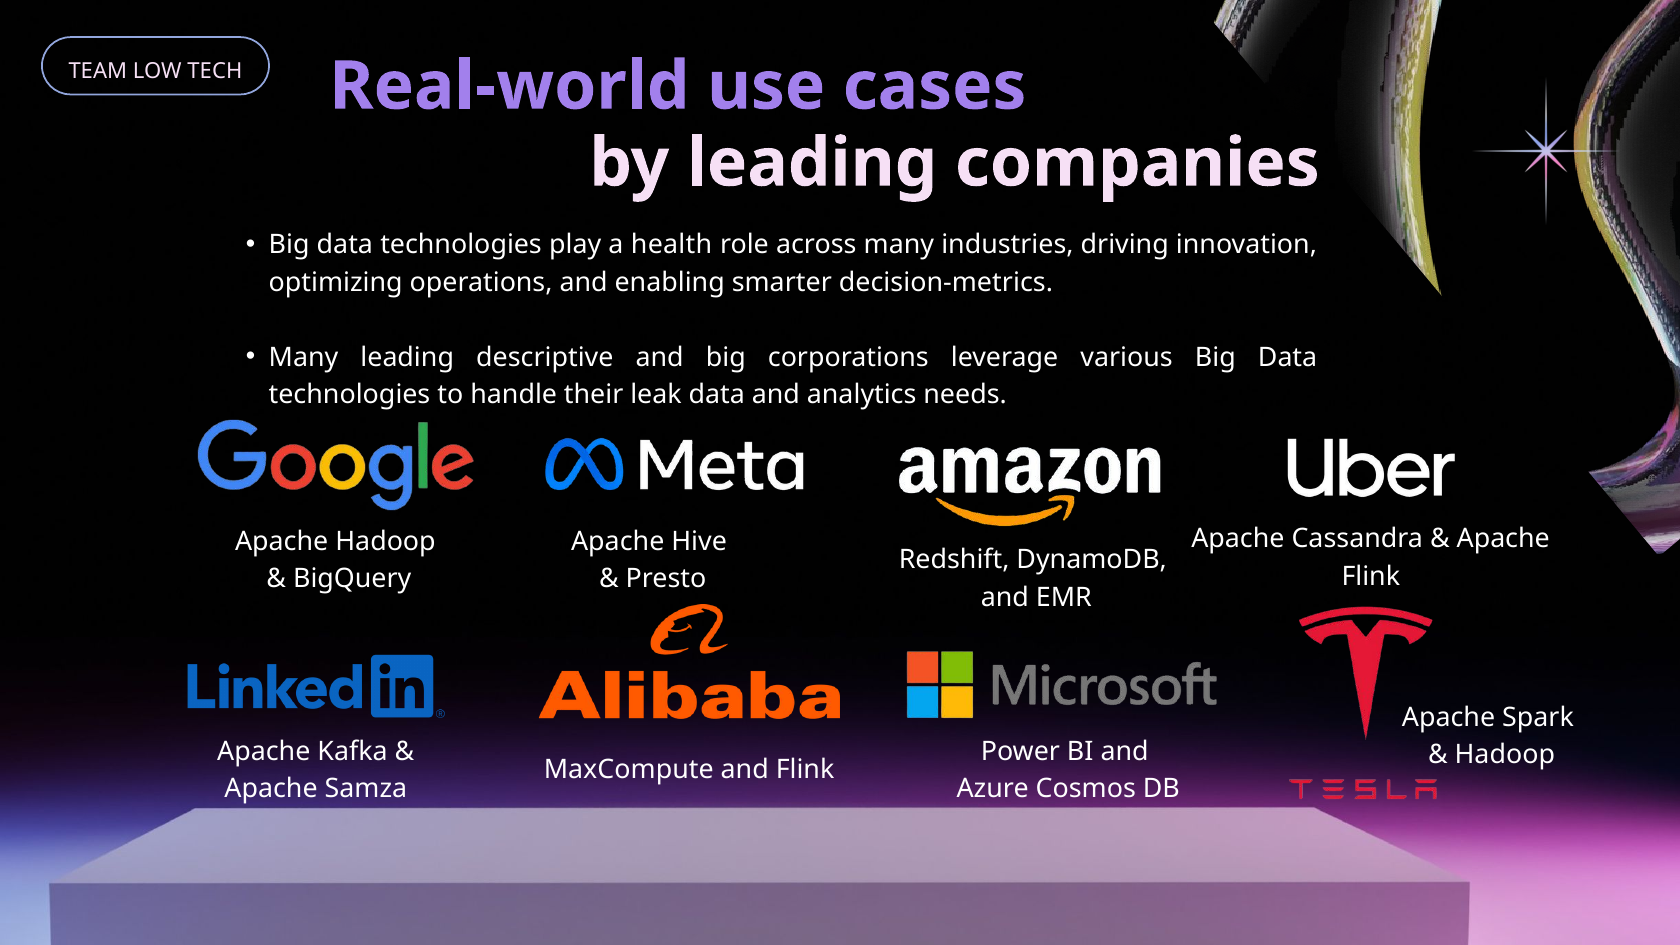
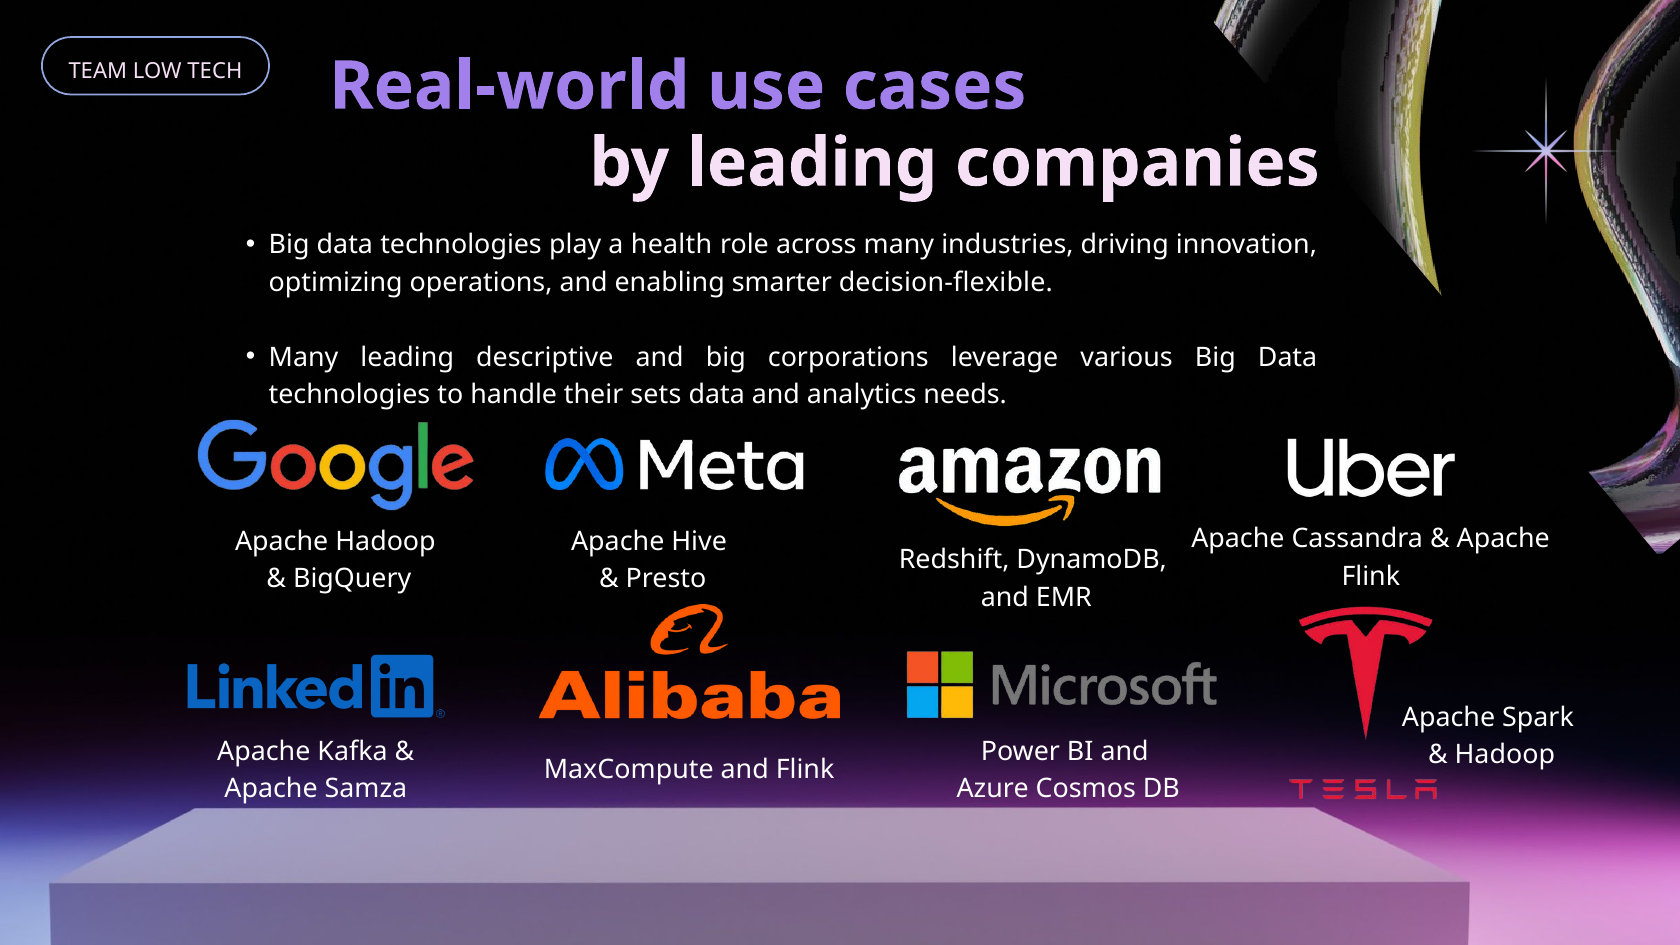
decision-metrics: decision-metrics -> decision-flexible (946, 282)
leak: leak -> sets (656, 395)
